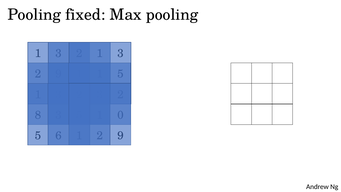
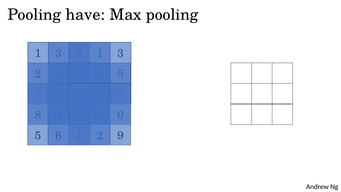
fixed: fixed -> have (85, 15)
